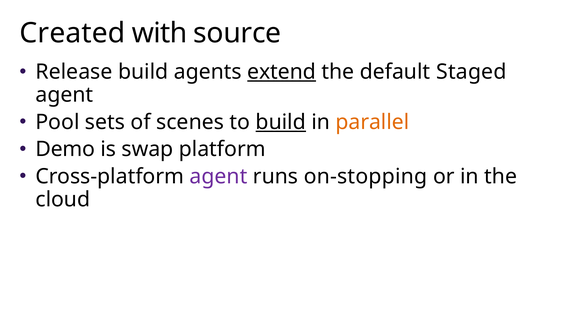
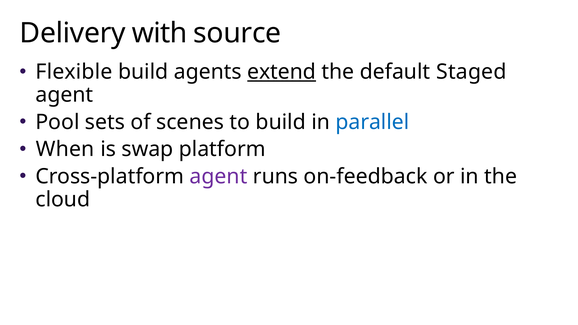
Created: Created -> Delivery (73, 33)
Release: Release -> Flexible (74, 72)
build underline: present -> none (281, 122)
parallel colour: orange -> blue (372, 122)
Demo: Demo -> When (65, 149)
on-stopping: on-stopping -> on-feedback (366, 177)
